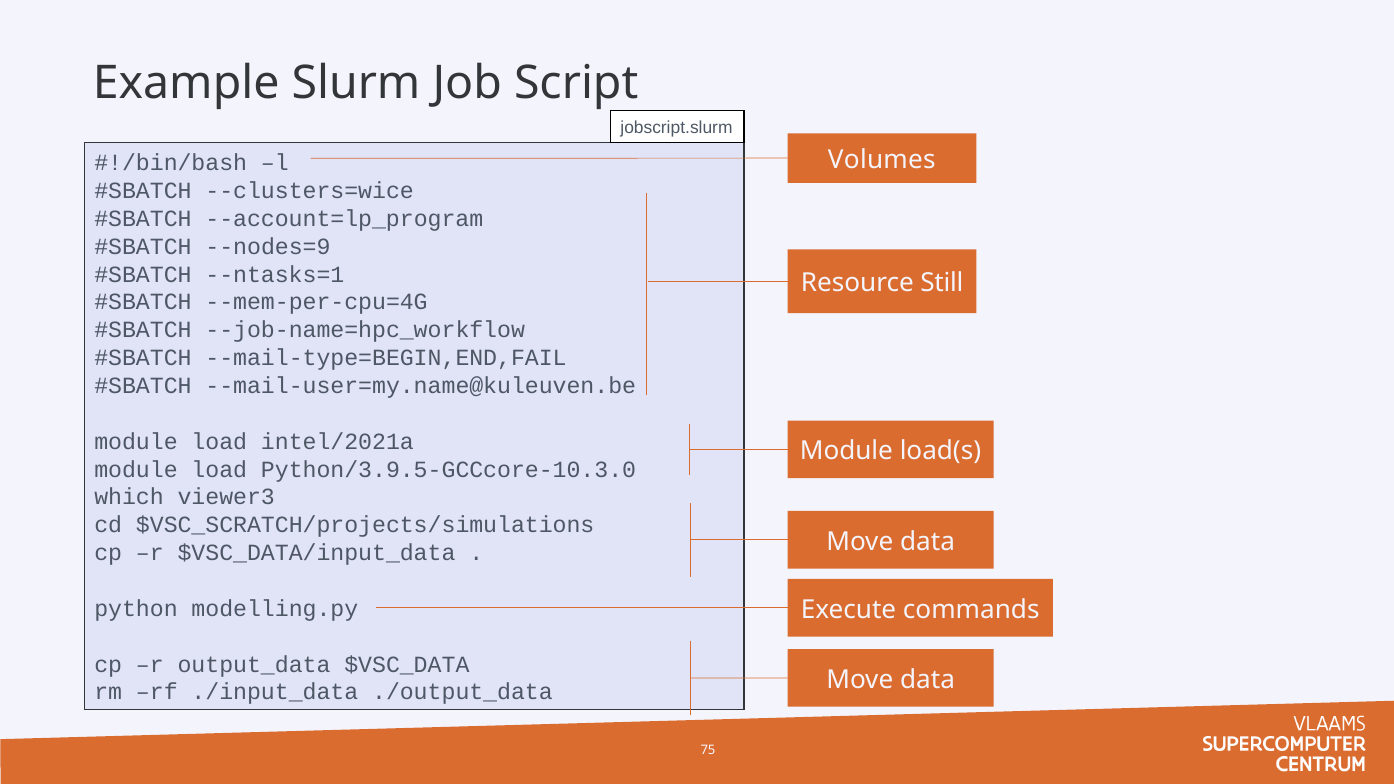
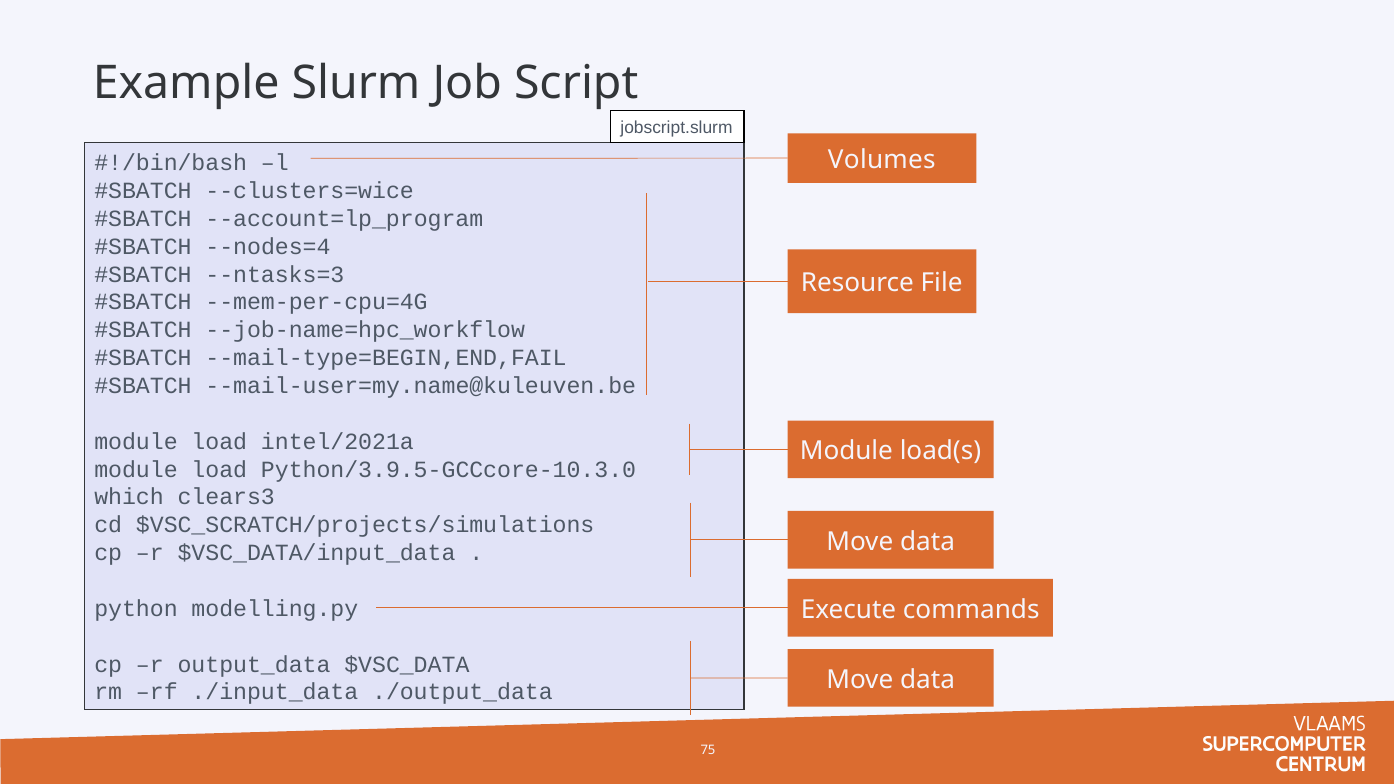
--nodes=9: --nodes=9 -> --nodes=4 (268, 247)
--ntasks=1: --ntasks=1 -> --ntasks=3 (275, 274)
Still: Still -> File (942, 283)
viewer3: viewer3 -> clears3 (226, 497)
